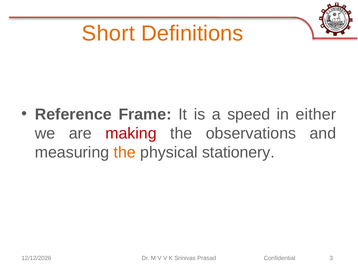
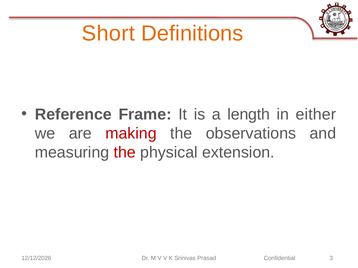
speed: speed -> length (249, 115)
the colour: orange -> red (125, 153)
stationery: stationery -> extension (238, 153)
